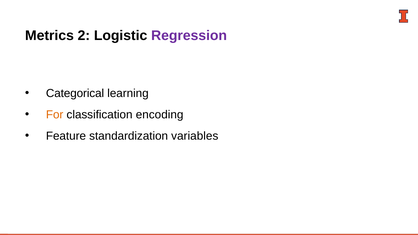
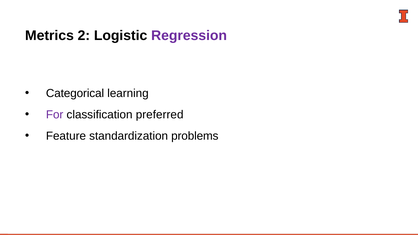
For colour: orange -> purple (55, 115)
encoding: encoding -> preferred (160, 115)
variables: variables -> problems (195, 136)
